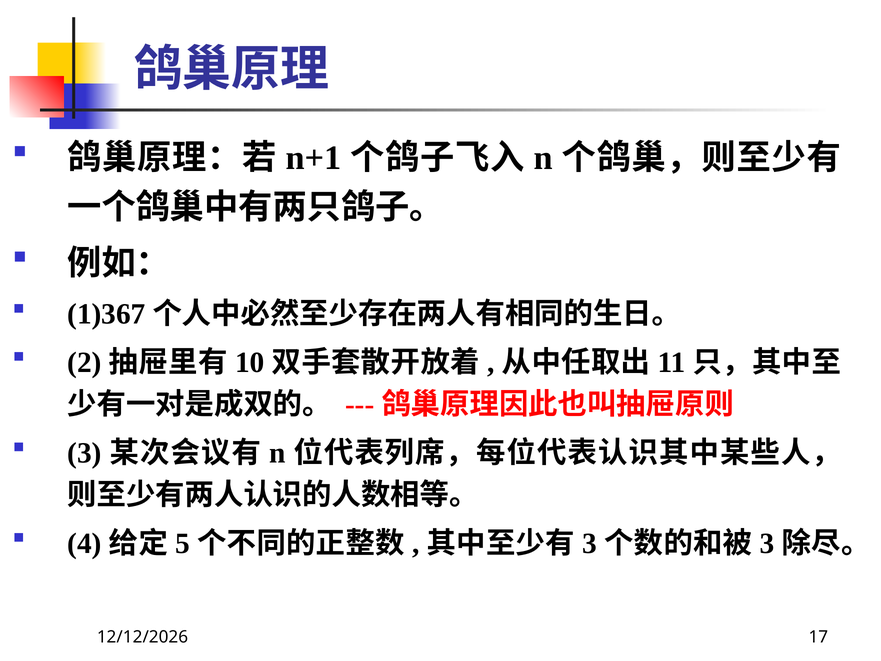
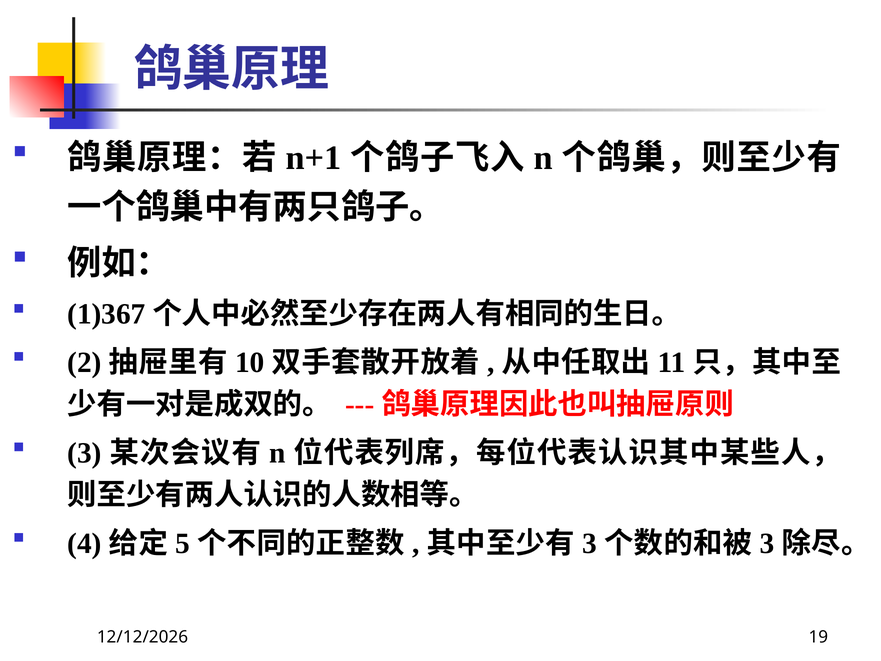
17: 17 -> 19 (818, 637)
